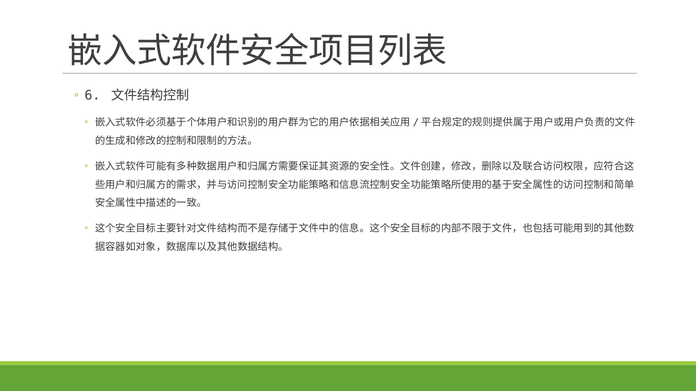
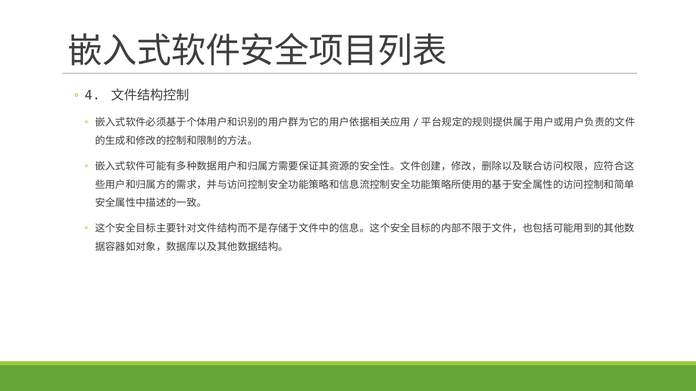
6: 6 -> 4 (92, 96)
